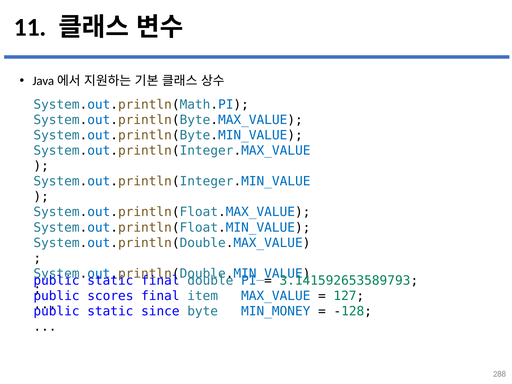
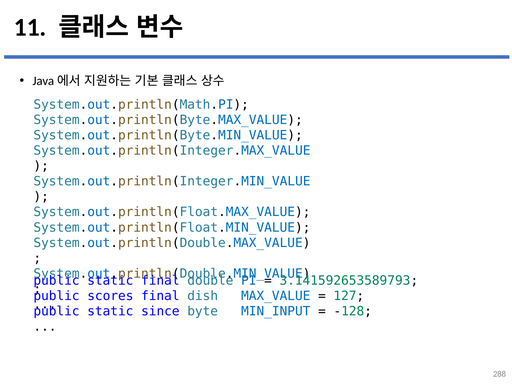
item: item -> dish (203, 296)
MIN_MONEY: MIN_MONEY -> MIN_INPUT (276, 311)
